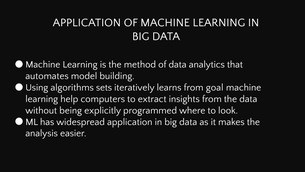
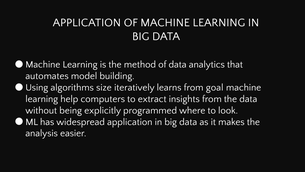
sets: sets -> size (104, 87)
